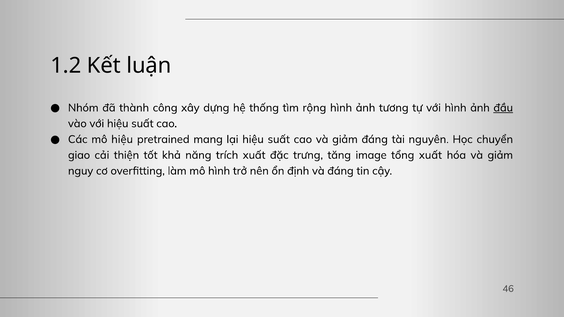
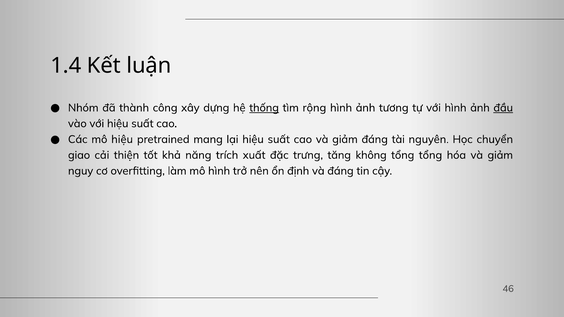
1.2: 1.2 -> 1.4 (66, 66)
thống underline: none -> present (264, 108)
image: image -> không (371, 155)
tổng xuất: xuất -> tổng (430, 155)
